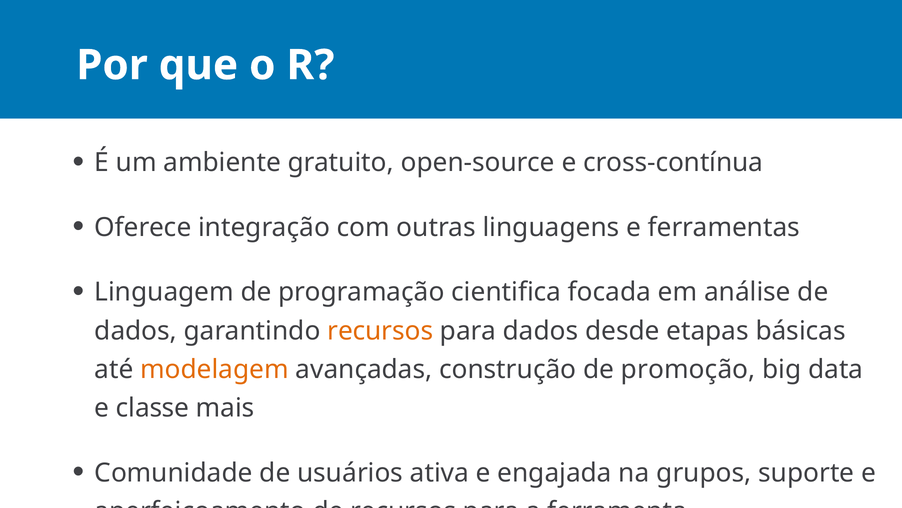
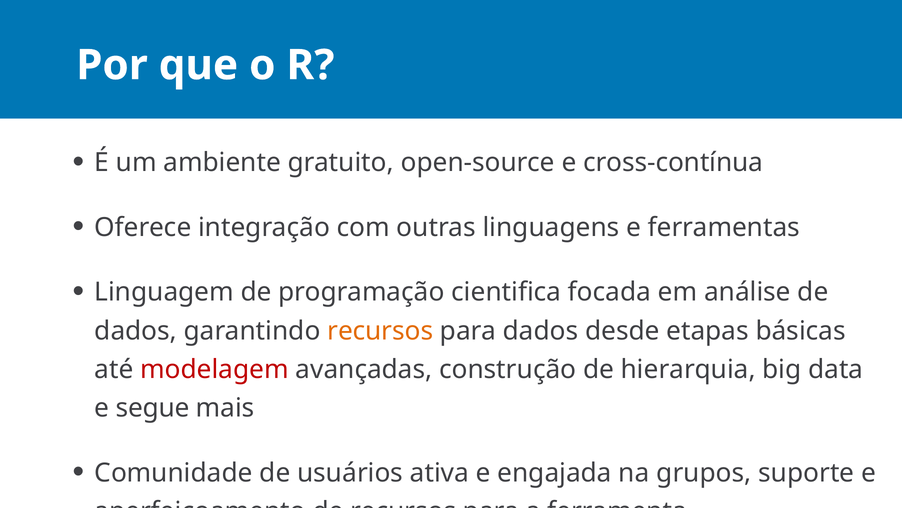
modelagem colour: orange -> red (214, 369)
promoção: promoção -> hierarquia (688, 369)
classe: classe -> segue (153, 407)
